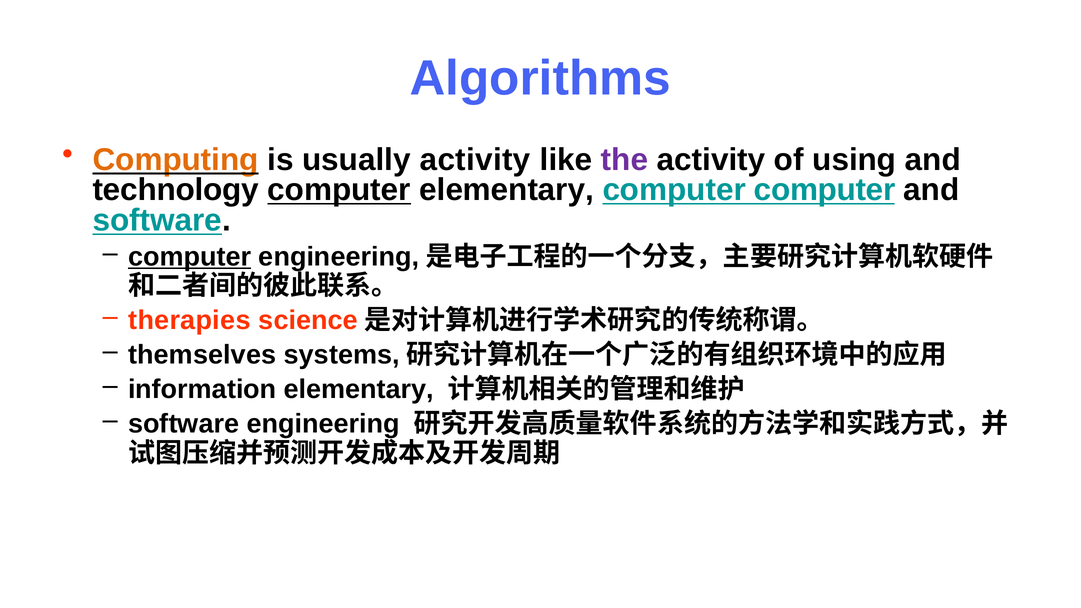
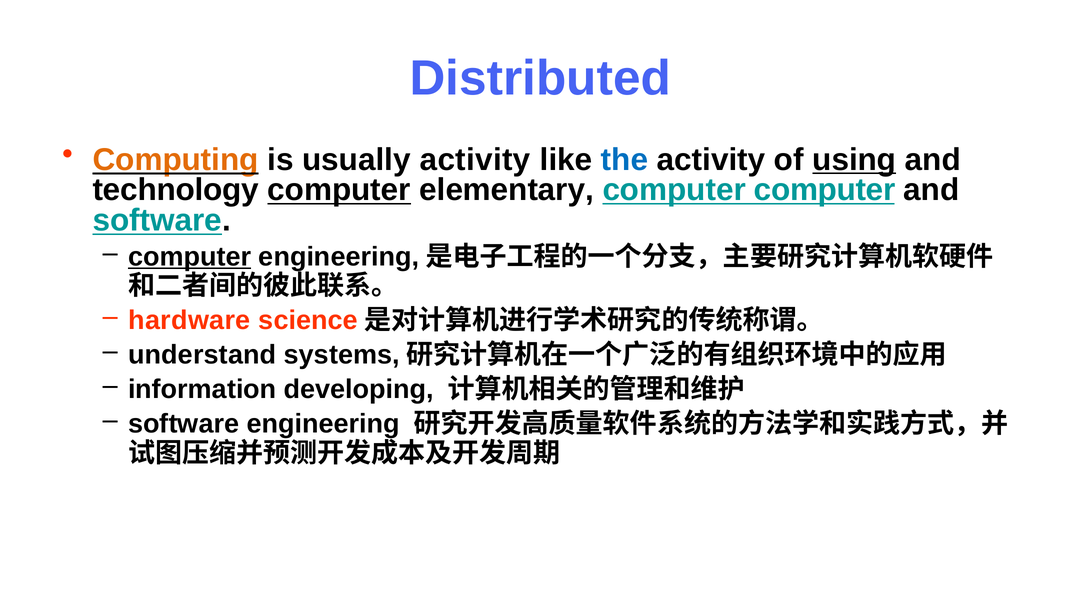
Algorithms: Algorithms -> Distributed (540, 78)
the colour: purple -> blue (625, 160)
using underline: none -> present (854, 160)
therapies: therapies -> hardware (189, 320)
themselves: themselves -> understand (202, 355)
information elementary: elementary -> developing (359, 390)
